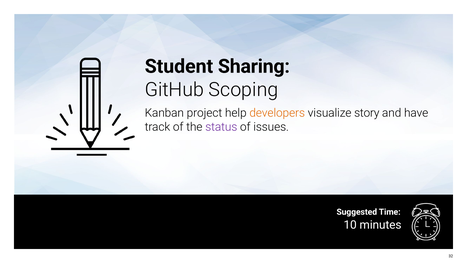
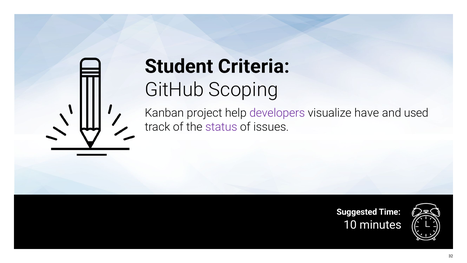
Sharing: Sharing -> Criteria (254, 66)
developers colour: orange -> purple (277, 113)
story: story -> have (367, 113)
have: have -> used (416, 113)
